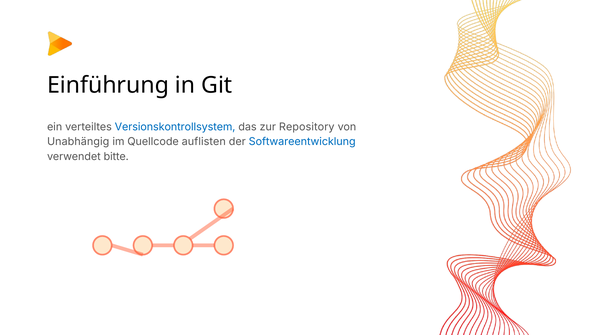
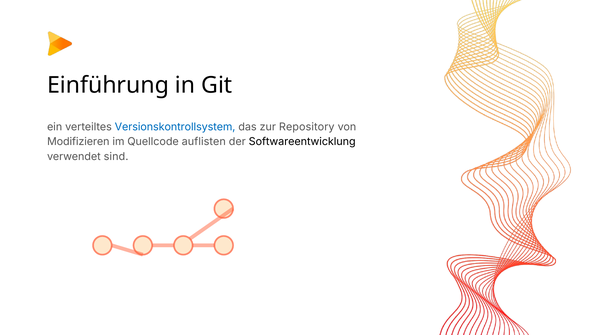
Unabhängig: Unabhängig -> Modifizieren (78, 142)
Softwareentwicklung colour: blue -> black (302, 142)
bitte: bitte -> sind (116, 156)
